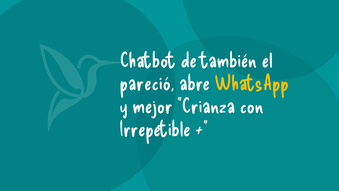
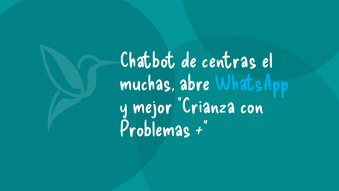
también: también -> centras (229, 60)
pareció: pareció -> muchas (147, 83)
WhatsApp colour: yellow -> light blue (252, 83)
Irrepetible: Irrepetible -> Problemas (155, 129)
